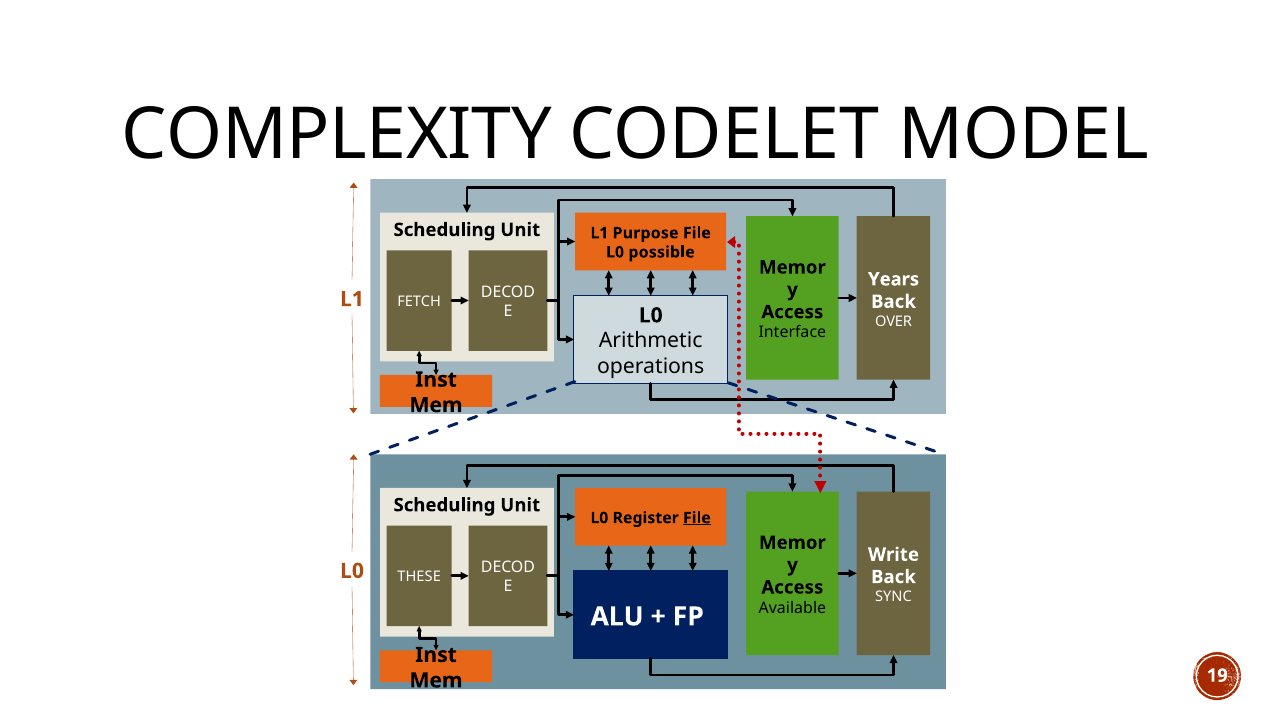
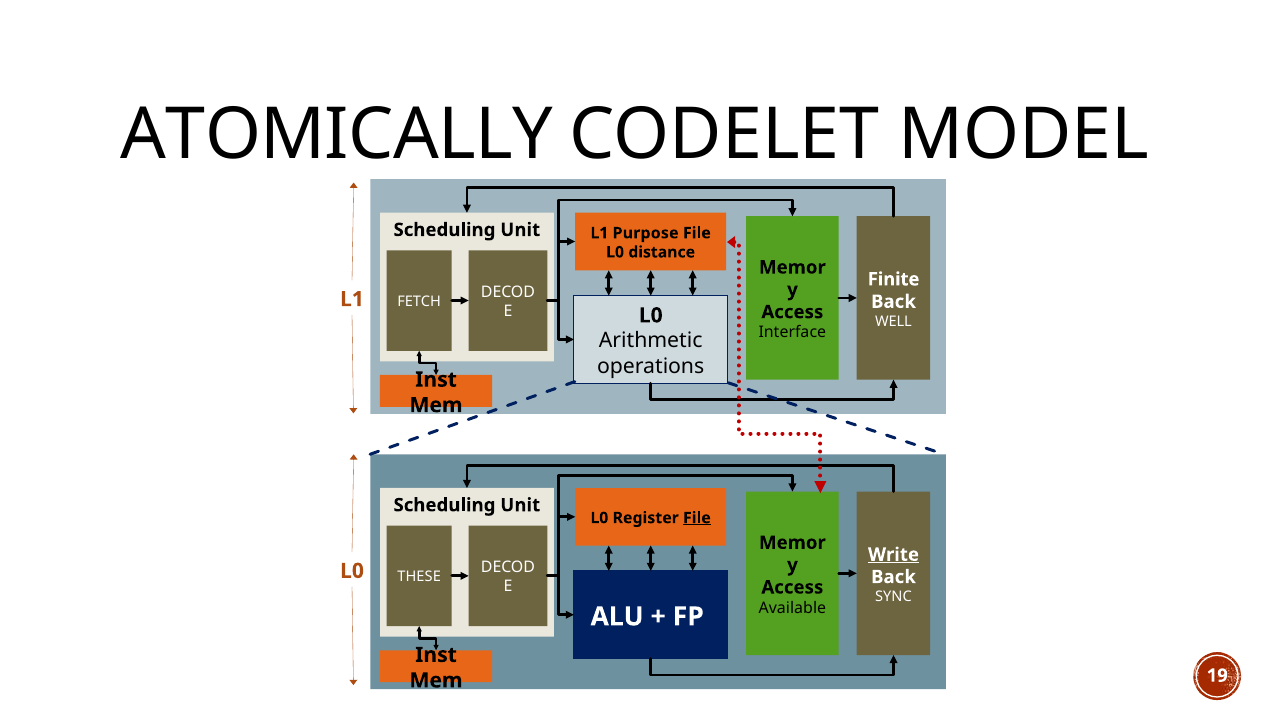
COMPLEXITY: COMPLEXITY -> ATOMICALLY (337, 134)
possible: possible -> distance (662, 252)
Years: Years -> Finite (894, 279)
OVER: OVER -> WELL (893, 321)
Write underline: none -> present (894, 554)
